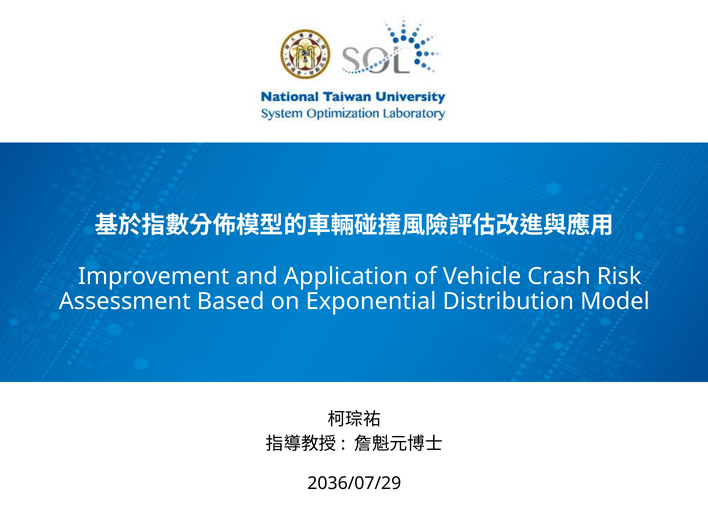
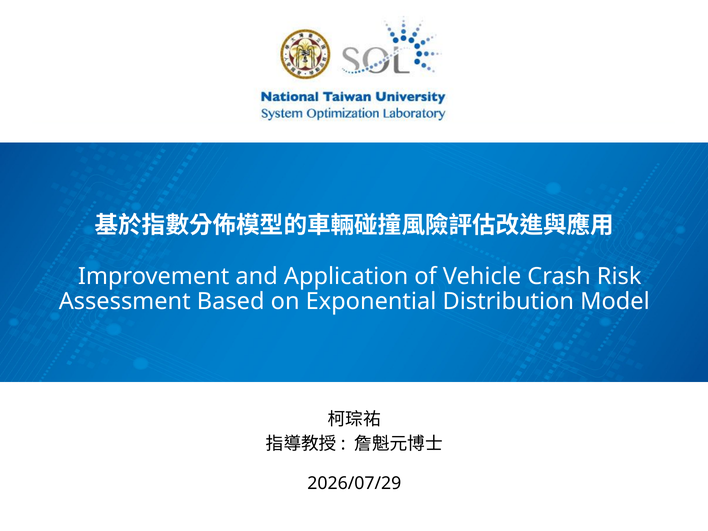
2036/07/29: 2036/07/29 -> 2026/07/29 (354, 483)
